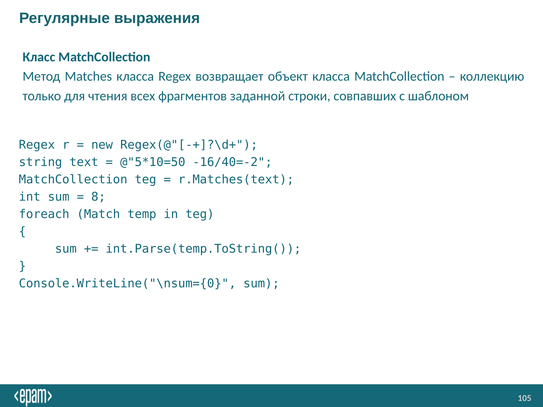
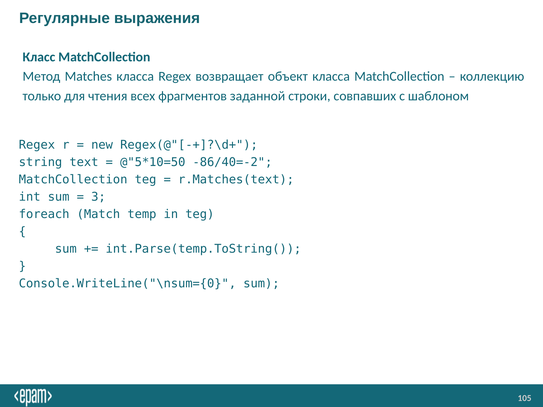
-16/40=-2: -16/40=-2 -> -86/40=-2 (232, 162)
8: 8 -> 3 (98, 197)
